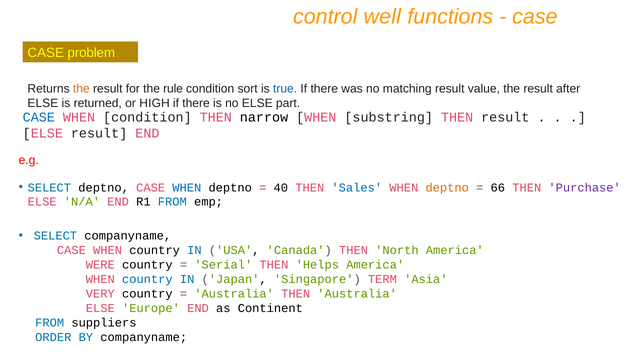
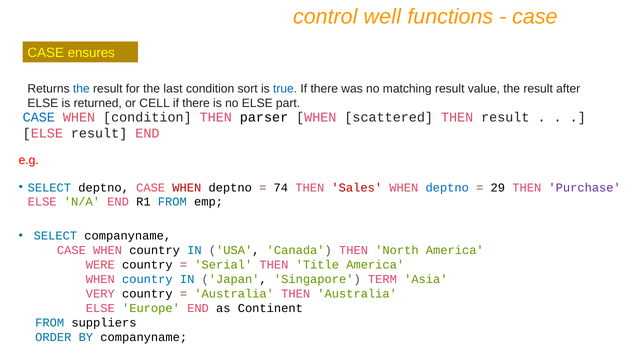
problem: problem -> ensures (91, 53)
the colour: orange -> blue (81, 89)
rule: rule -> last (173, 89)
HIGH: HIGH -> CELL (155, 103)
narrow: narrow -> parser (264, 117)
substring: substring -> scattered (389, 117)
WHEN colour: blue -> red (187, 187)
40: 40 -> 74 (281, 187)
Sales colour: blue -> red (357, 187)
deptno colour: orange -> blue (447, 187)
66: 66 -> 29 (498, 187)
Helps: Helps -> Title (317, 264)
